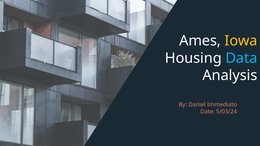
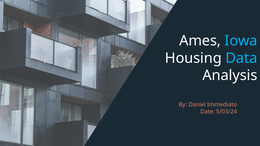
Iowa colour: yellow -> light blue (241, 41)
